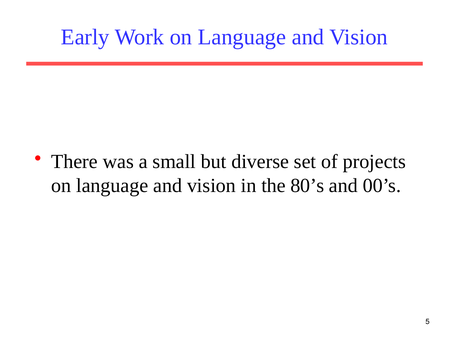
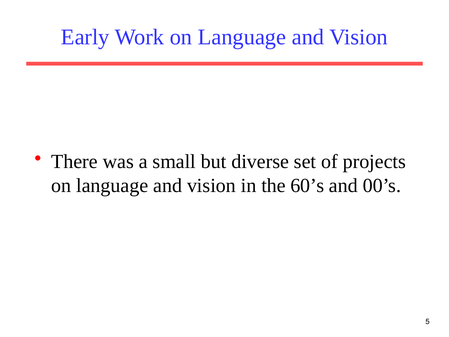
80’s: 80’s -> 60’s (307, 185)
